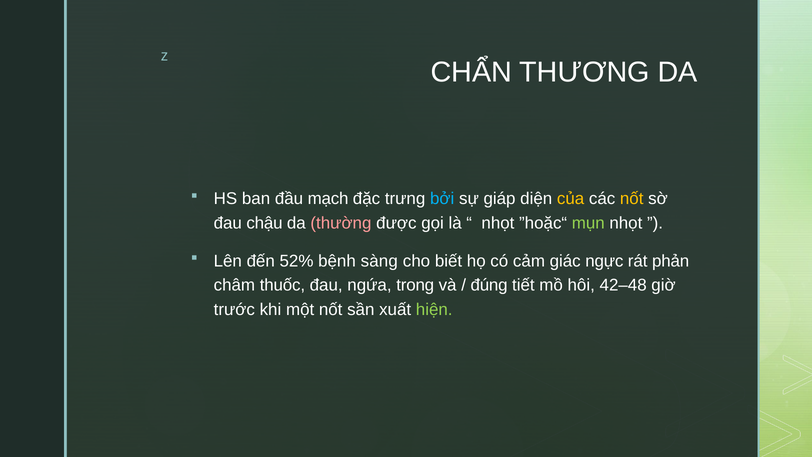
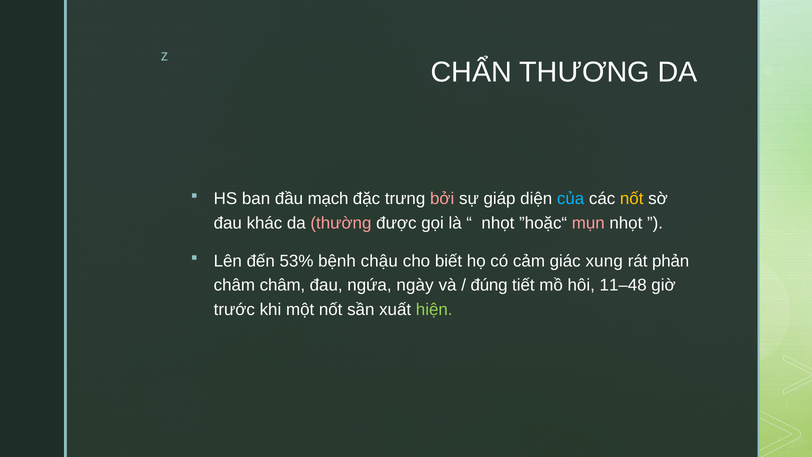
bởi colour: light blue -> pink (442, 199)
của colour: yellow -> light blue (571, 199)
chậu: chậu -> khác (264, 223)
mụn colour: light green -> pink (588, 223)
52%: 52% -> 53% (297, 261)
sàng: sàng -> chậu (379, 261)
ngực: ngực -> xung (604, 261)
châm thuốc: thuốc -> châm (282, 285)
trong: trong -> ngày (415, 285)
42–48: 42–48 -> 11–48 (623, 285)
